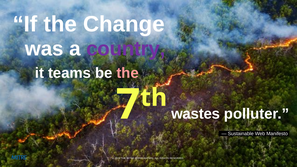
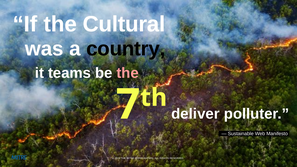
Change: Change -> Cultural (124, 24)
country colour: purple -> black (126, 49)
wastes: wastes -> deliver (195, 114)
